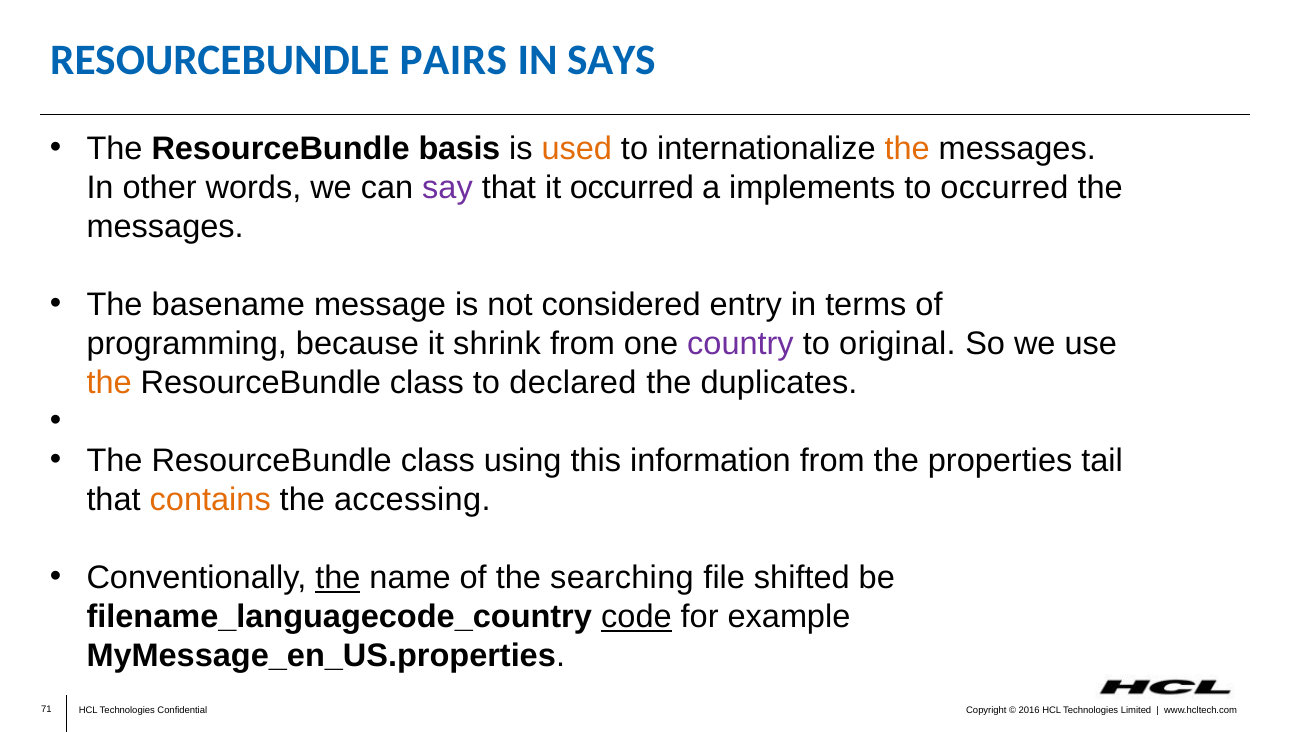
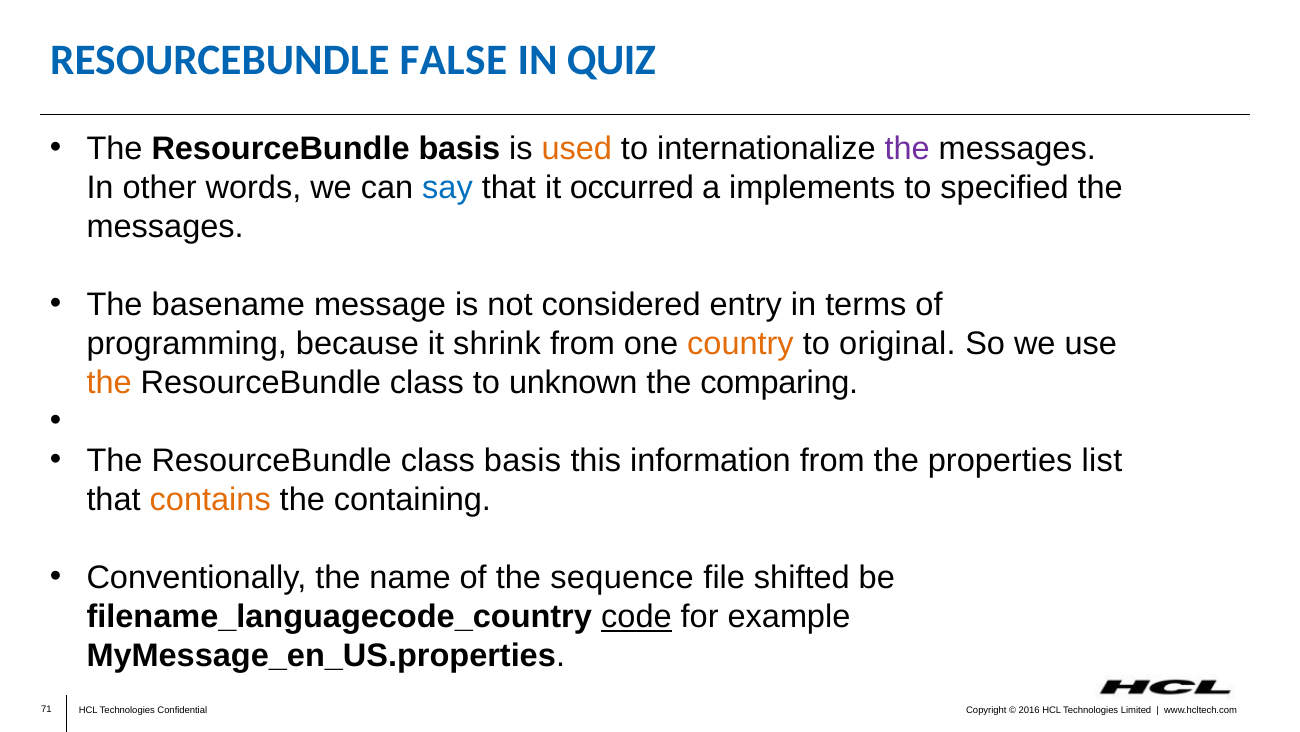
PAIRS: PAIRS -> FALSE (453, 60)
SAYS: SAYS -> QUIZ (611, 60)
the colour: orange -> purple (907, 148)
say colour: purple -> blue (447, 187)
to occurred: occurred -> specified (1005, 187)
country colour: purple -> orange (740, 343)
declared: declared -> unknown (573, 382)
duplicates: duplicates -> comparing (779, 382)
class using: using -> basis (522, 460)
tail: tail -> list (1102, 460)
accessing: accessing -> containing (412, 499)
the underline: present -> none (338, 577)
searching: searching -> sequence (622, 577)
